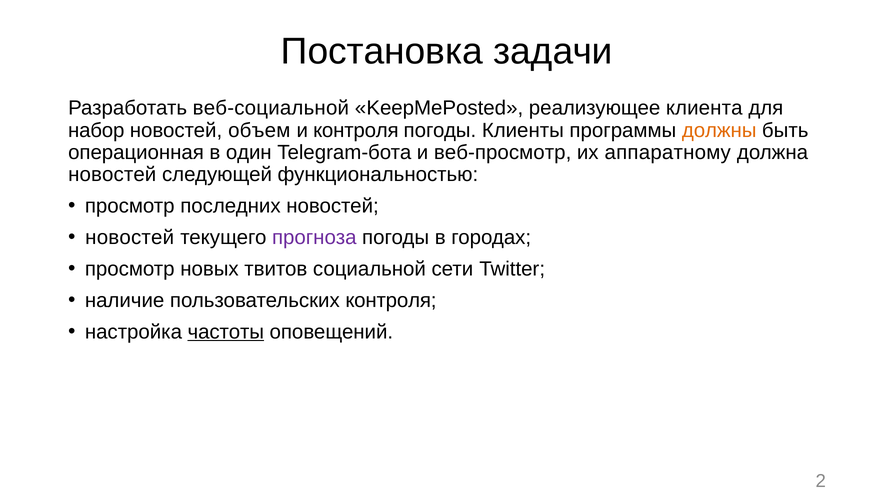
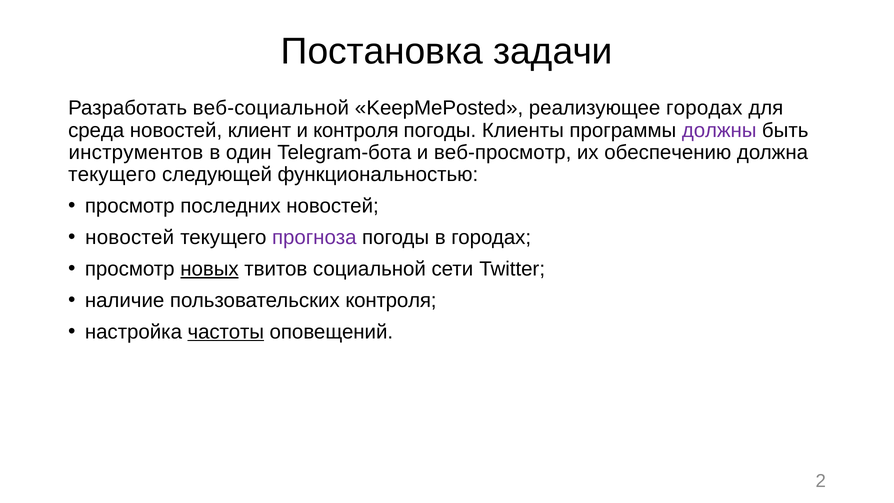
реализующее клиента: клиента -> городах (704, 108)
набор: набор -> среда (96, 130)
объем: объем -> клиент (259, 130)
должны colour: orange -> purple (719, 130)
операционная: операционная -> инструментов (136, 152)
аппаратному: аппаратному -> обеспечению (668, 152)
новостей: новостей -> текущего (112, 175)
новых underline: none -> present (209, 269)
